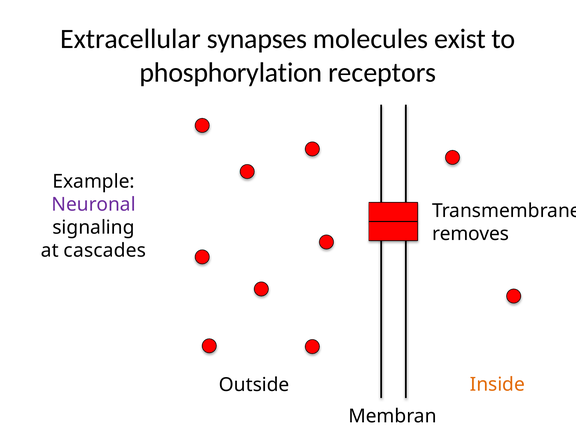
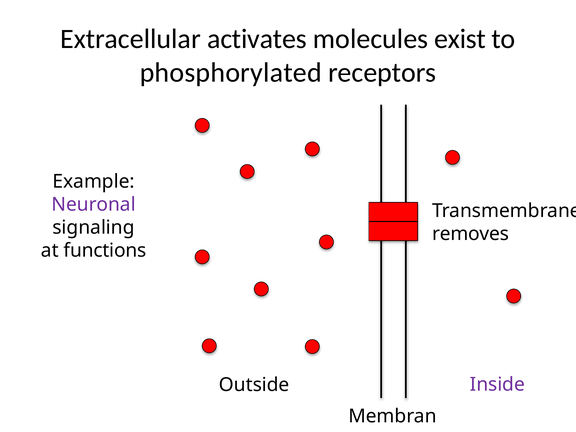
synapses: synapses -> activates (257, 39)
phosphorylation: phosphorylation -> phosphorylated (231, 73)
cascades: cascades -> functions (105, 251)
Inside colour: orange -> purple (497, 385)
